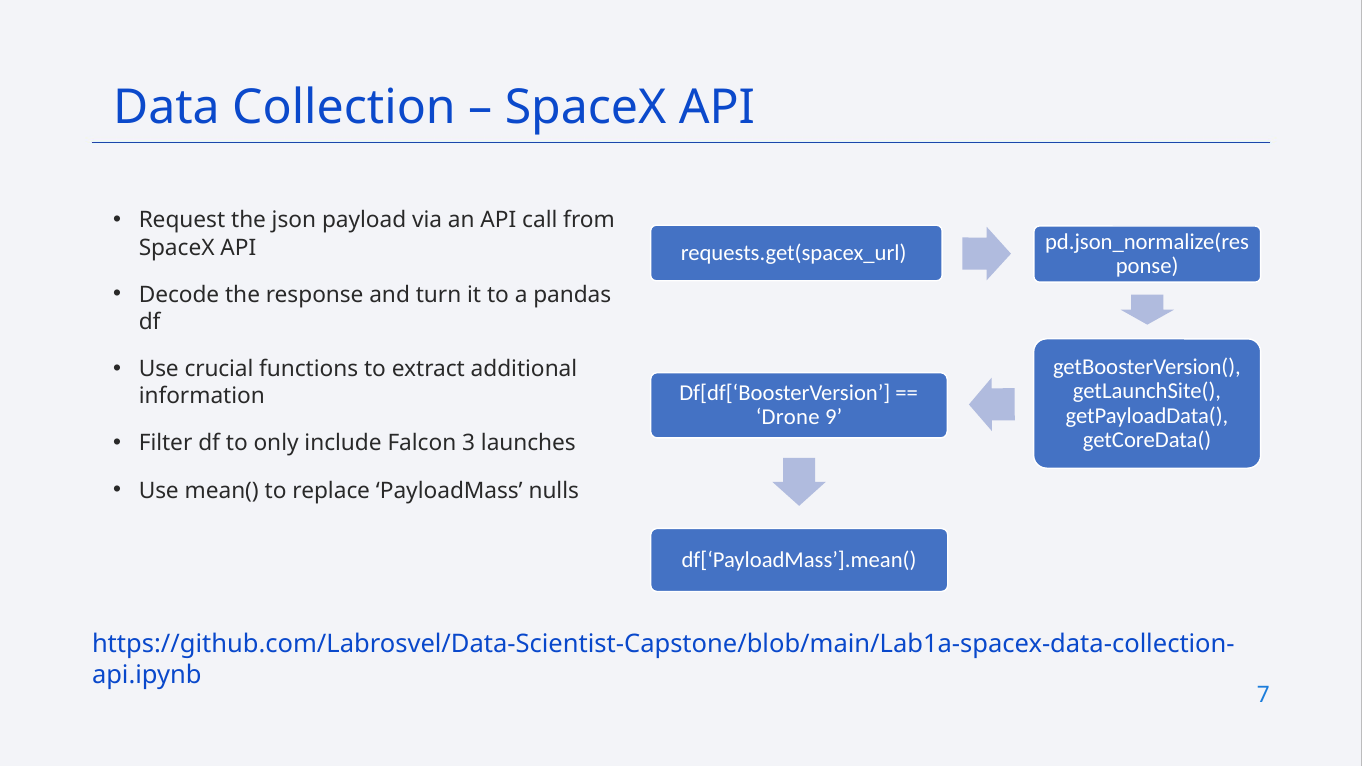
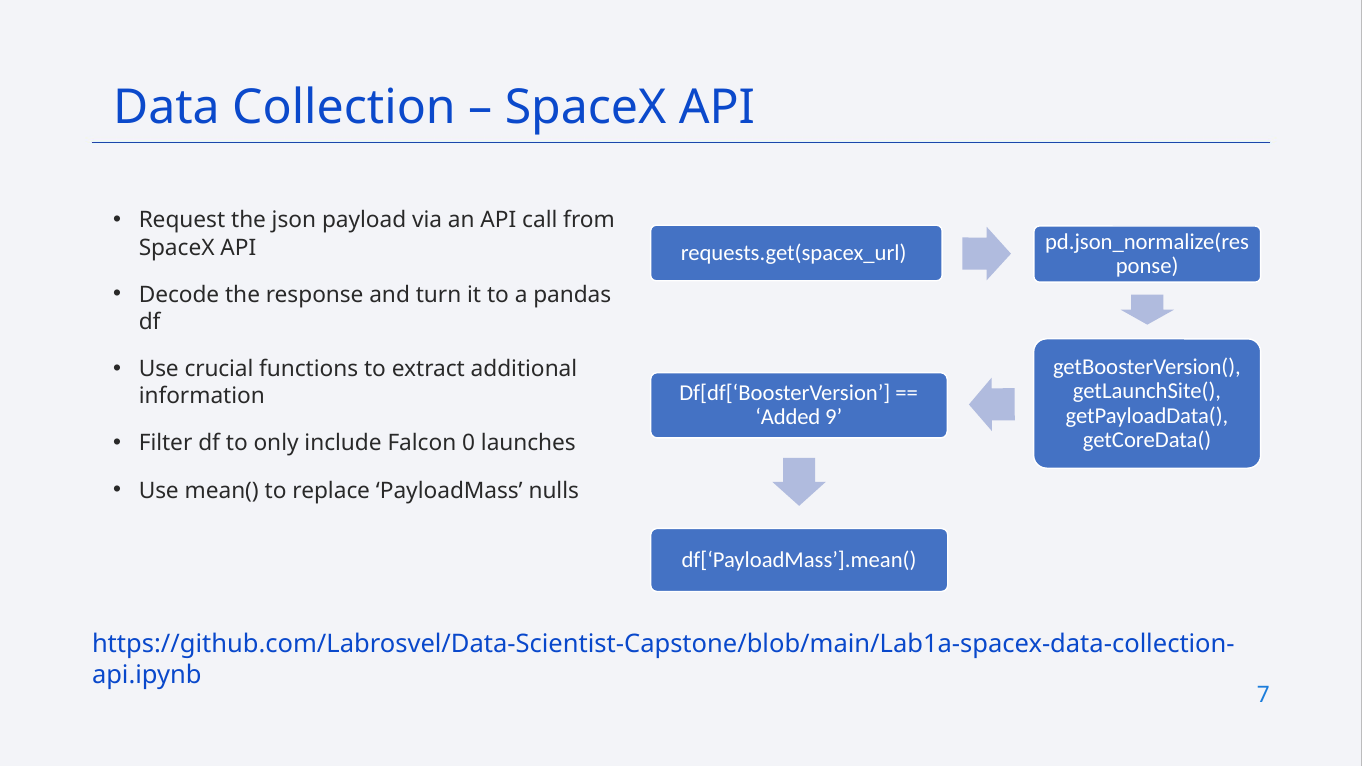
Drone: Drone -> Added (788, 417)
3: 3 -> 0 (469, 443)
